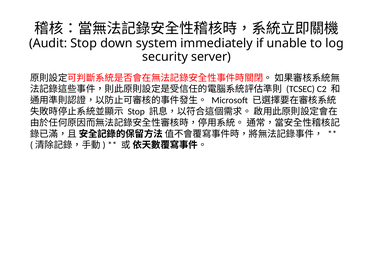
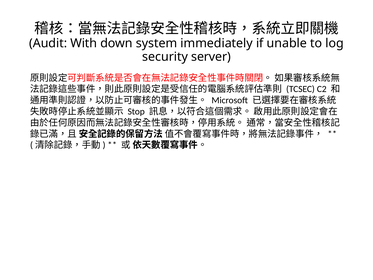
Audit Stop: Stop -> With (84, 43)
